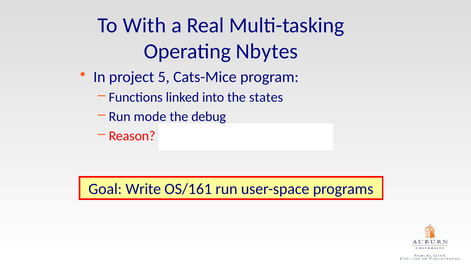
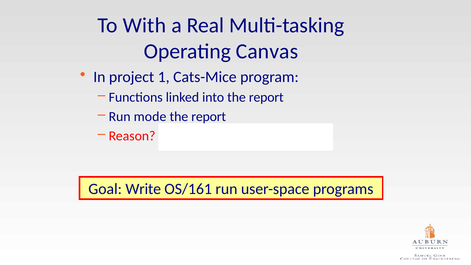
Nbytes: Nbytes -> Canvas (267, 51)
5: 5 -> 1 (164, 77)
into the states: states -> report (266, 97)
debug: debug -> report (209, 117)
